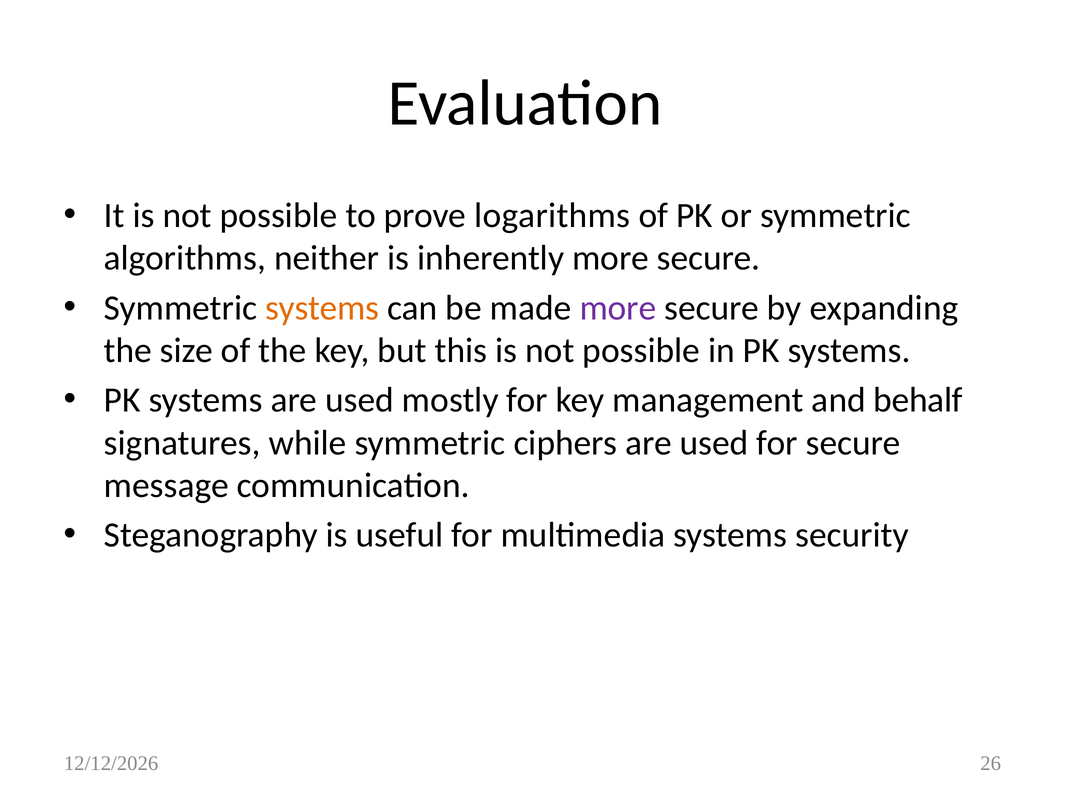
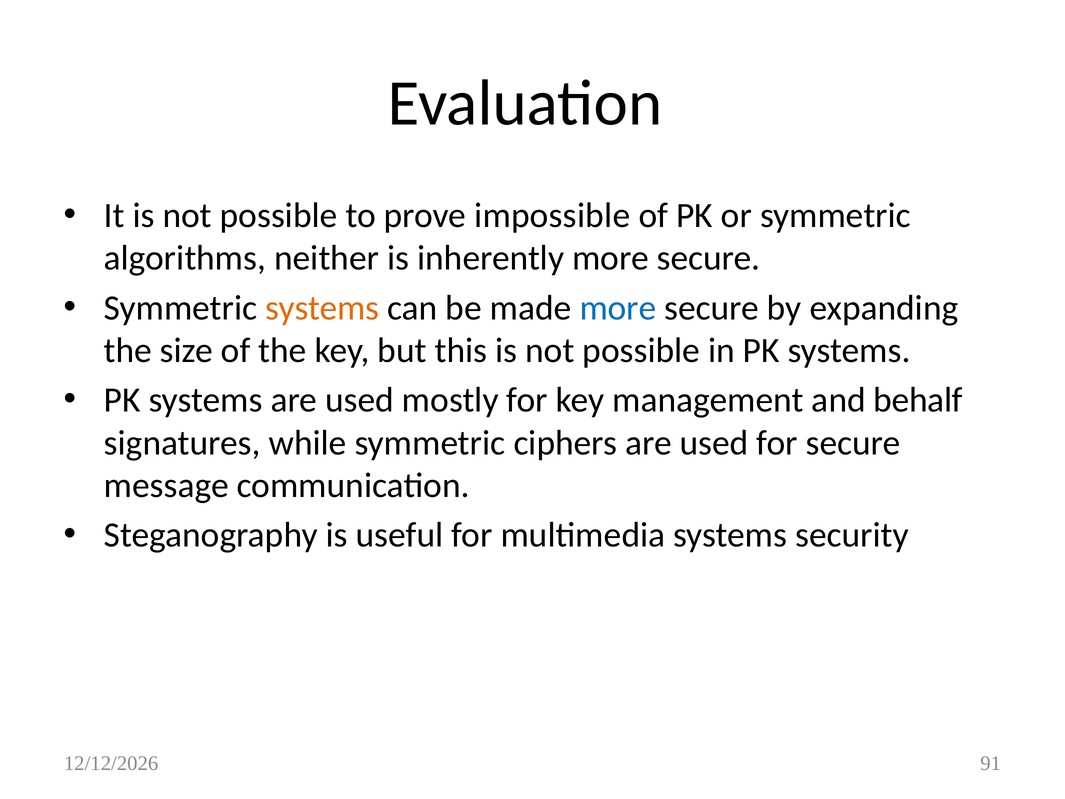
logarithms: logarithms -> impossible (552, 215)
more colour: purple -> blue (618, 308)
26: 26 -> 91 (991, 763)
